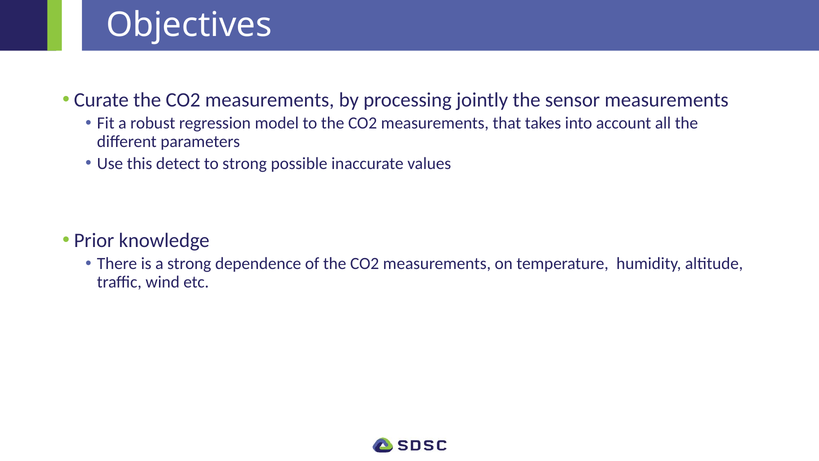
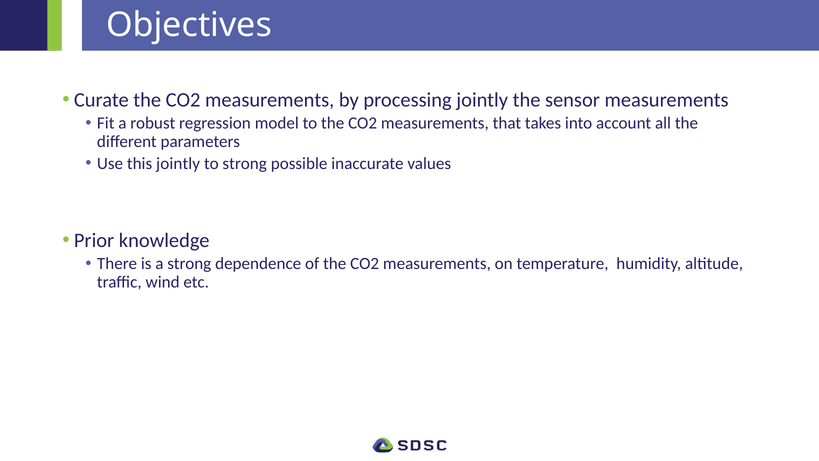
this detect: detect -> jointly (178, 163)
